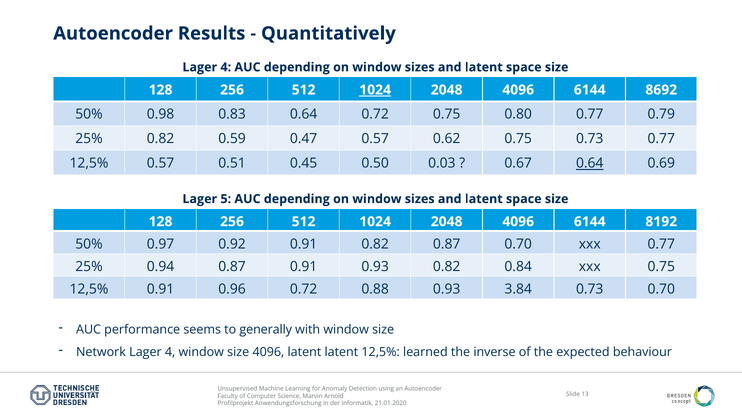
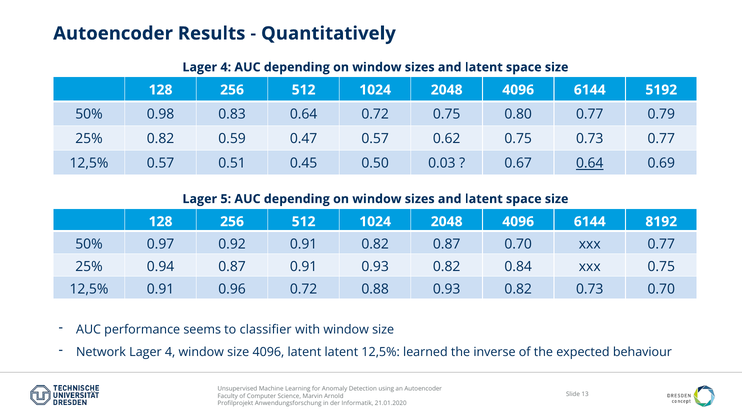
1024 underline: present -> none (375, 90)
8692: 8692 -> 5192 (661, 90)
0.88 0.93 3.84: 3.84 -> 0.82 (518, 290)
generally: generally -> classifier (266, 330)
